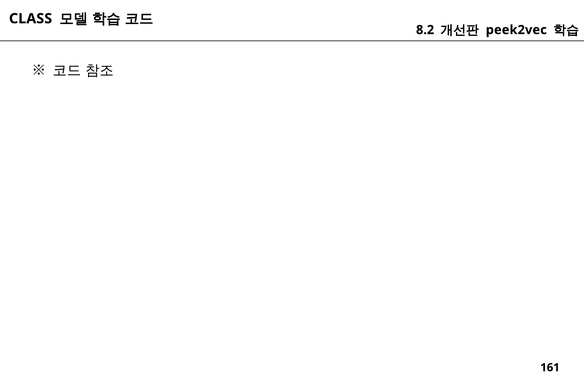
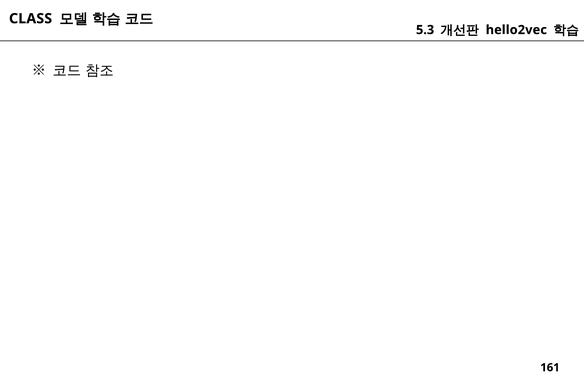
8.2: 8.2 -> 5.3 (425, 30)
peek2vec: peek2vec -> hello2vec (516, 30)
